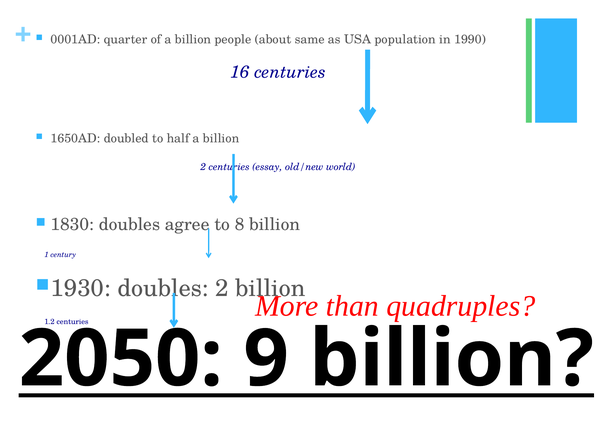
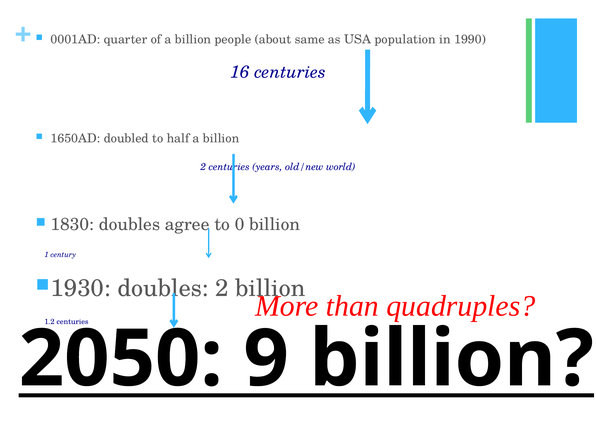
essay: essay -> years (267, 167)
8: 8 -> 0 (240, 225)
